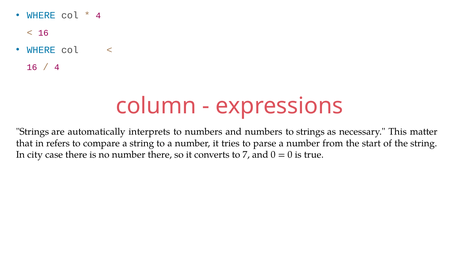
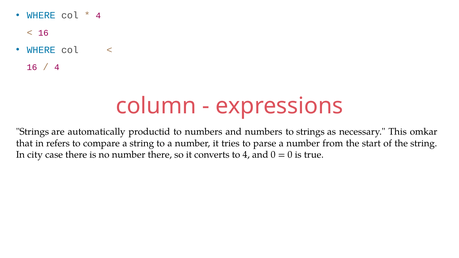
interprets: interprets -> productid (149, 132)
matter: matter -> omkar (424, 132)
to 7: 7 -> 4 (246, 155)
